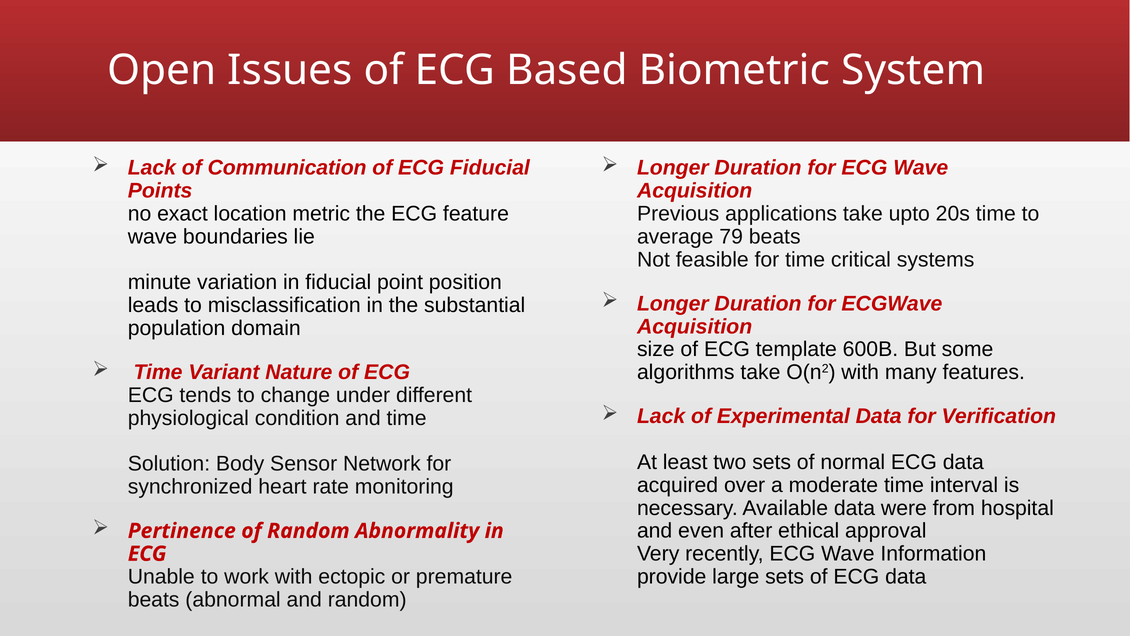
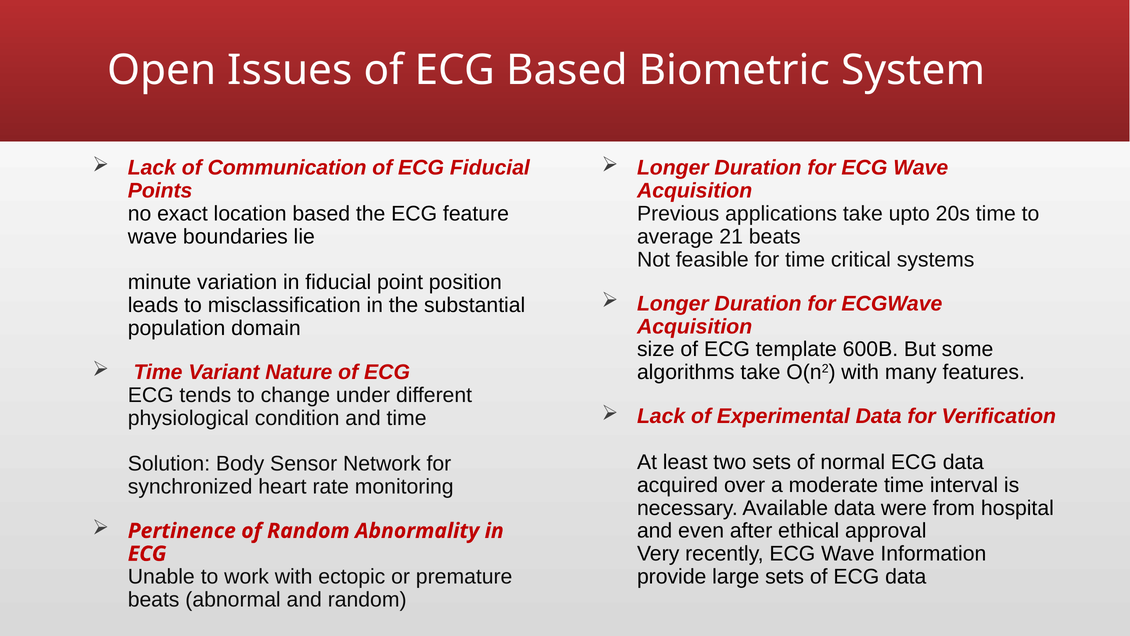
location metric: metric -> based (321, 214)
79: 79 -> 21 (731, 236)
